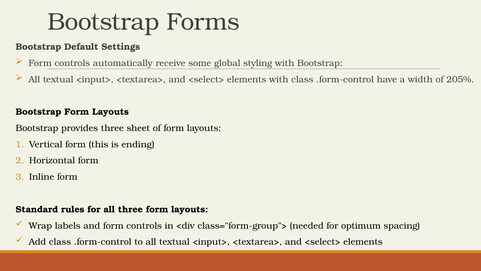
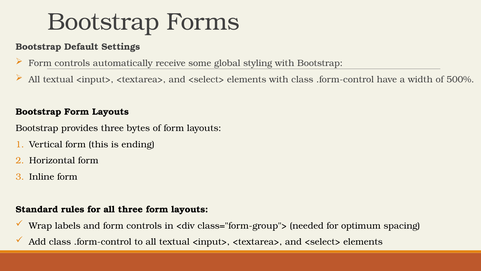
205%: 205% -> 500% (460, 79)
sheet: sheet -> bytes (138, 128)
